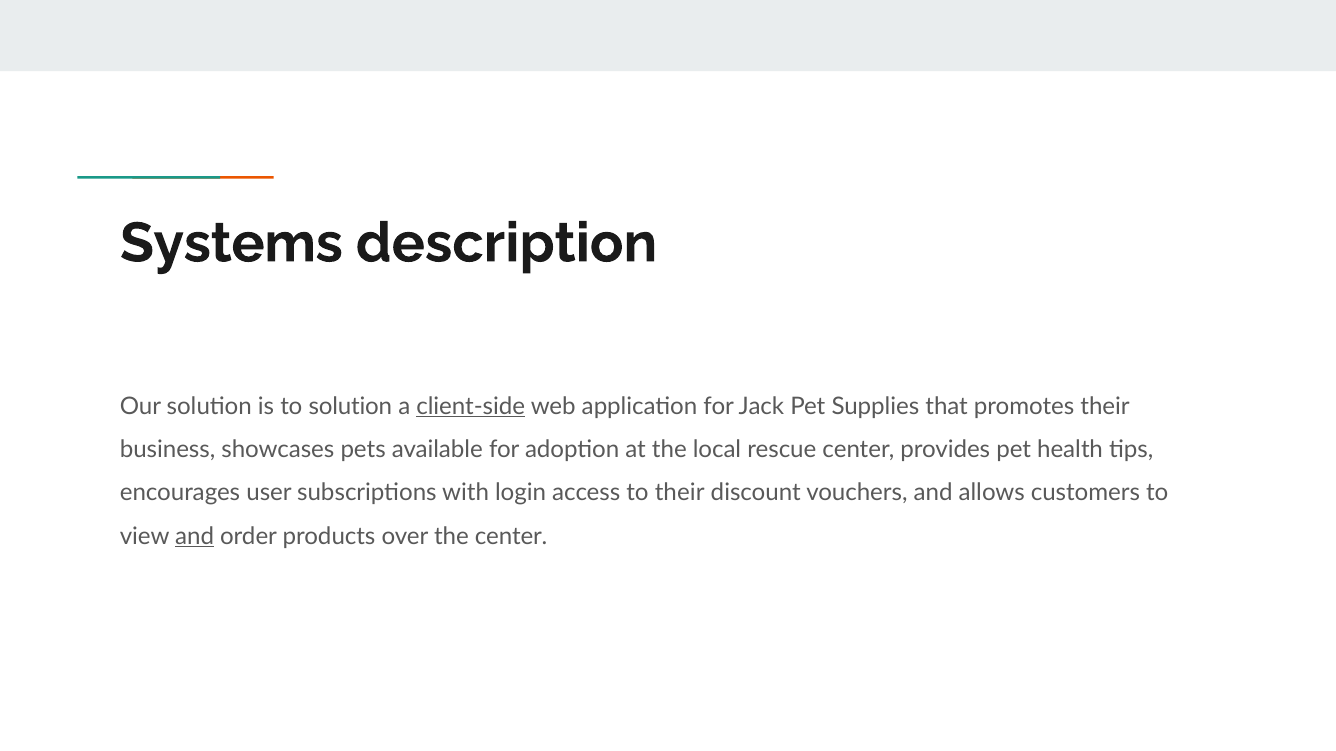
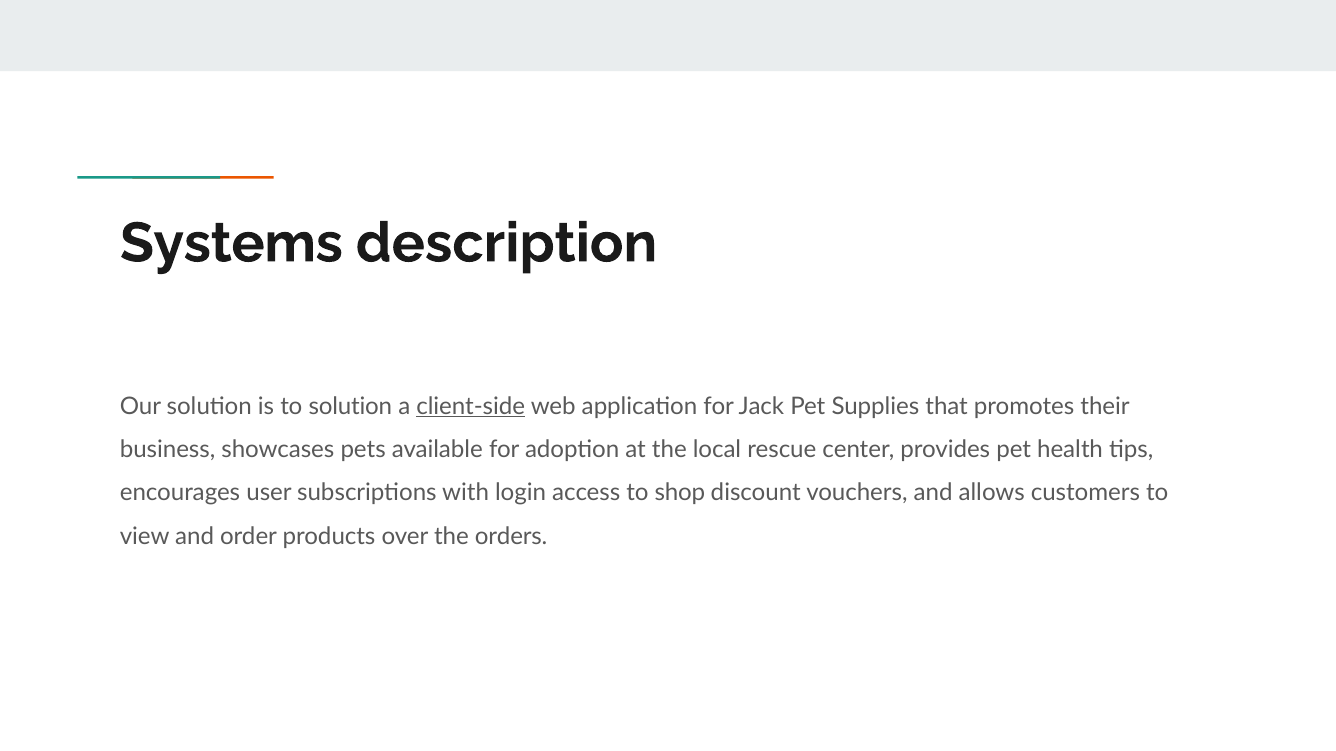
to their: their -> shop (680, 493)
and underline: present -> none (195, 537)
the center: center -> orders (511, 537)
